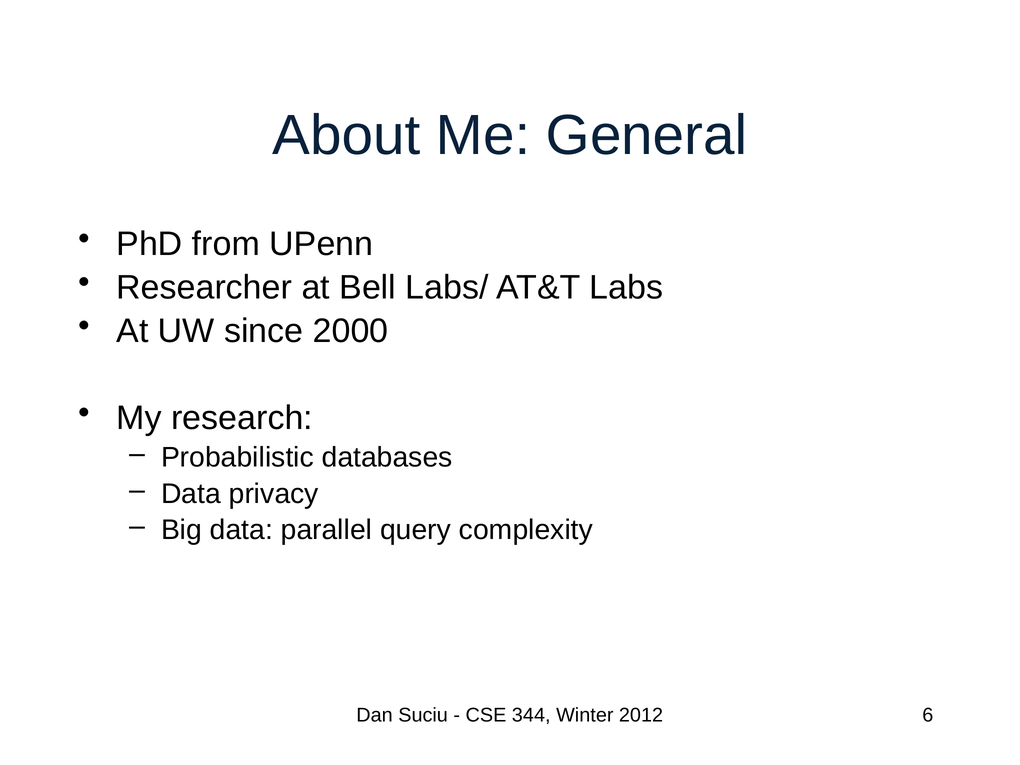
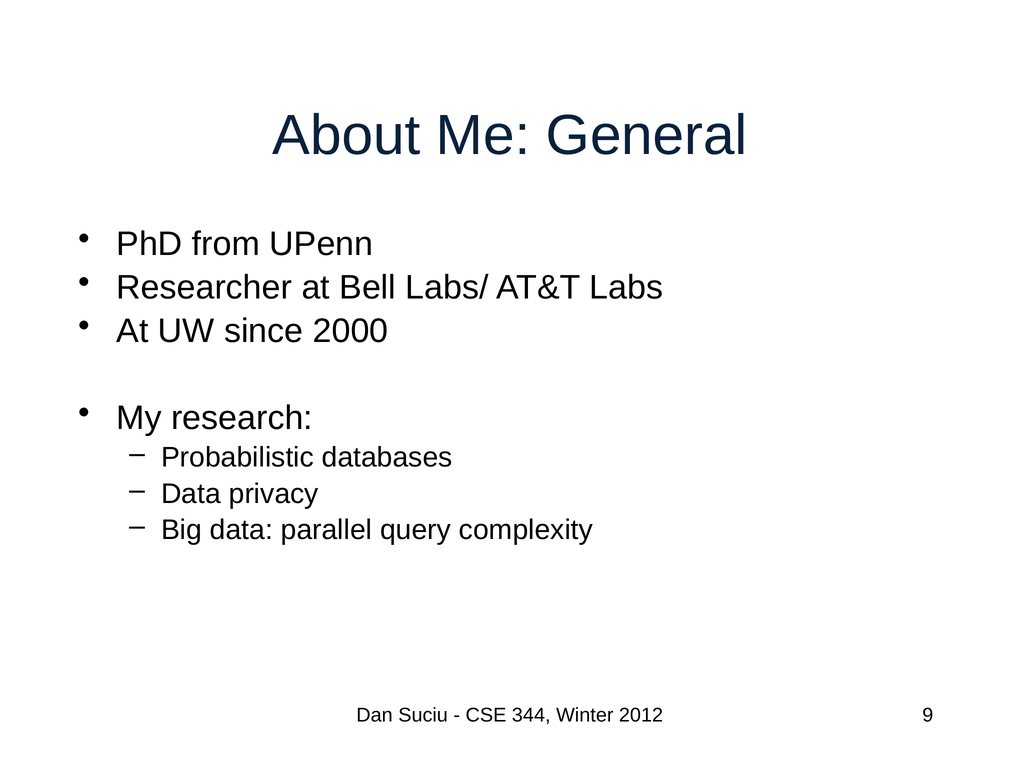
6: 6 -> 9 (928, 715)
